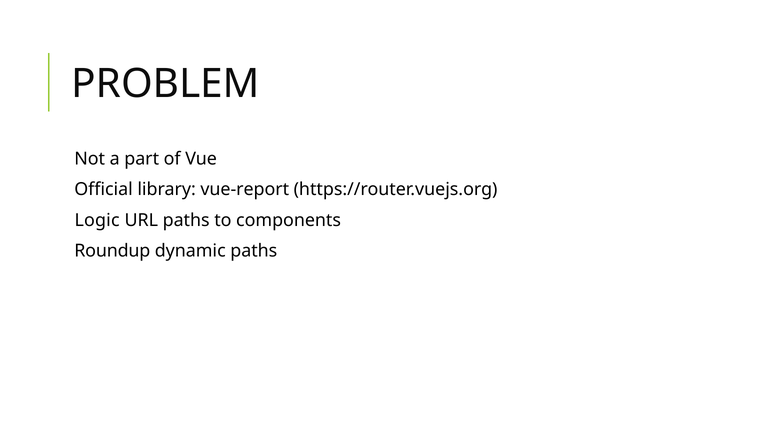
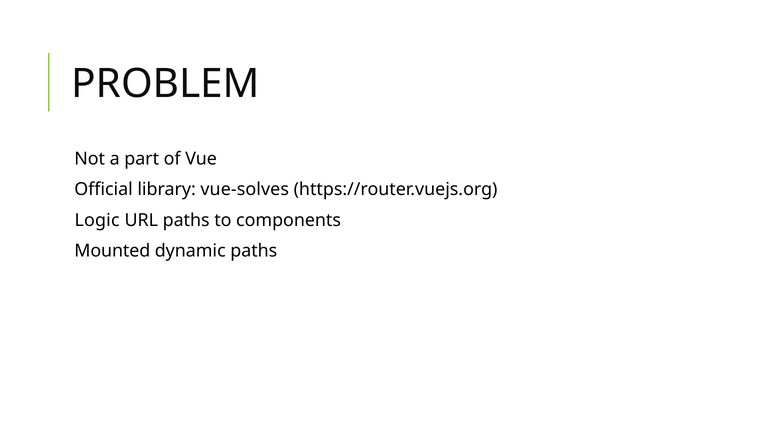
vue-report: vue-report -> vue-solves (245, 189)
Roundup: Roundup -> Mounted (112, 251)
